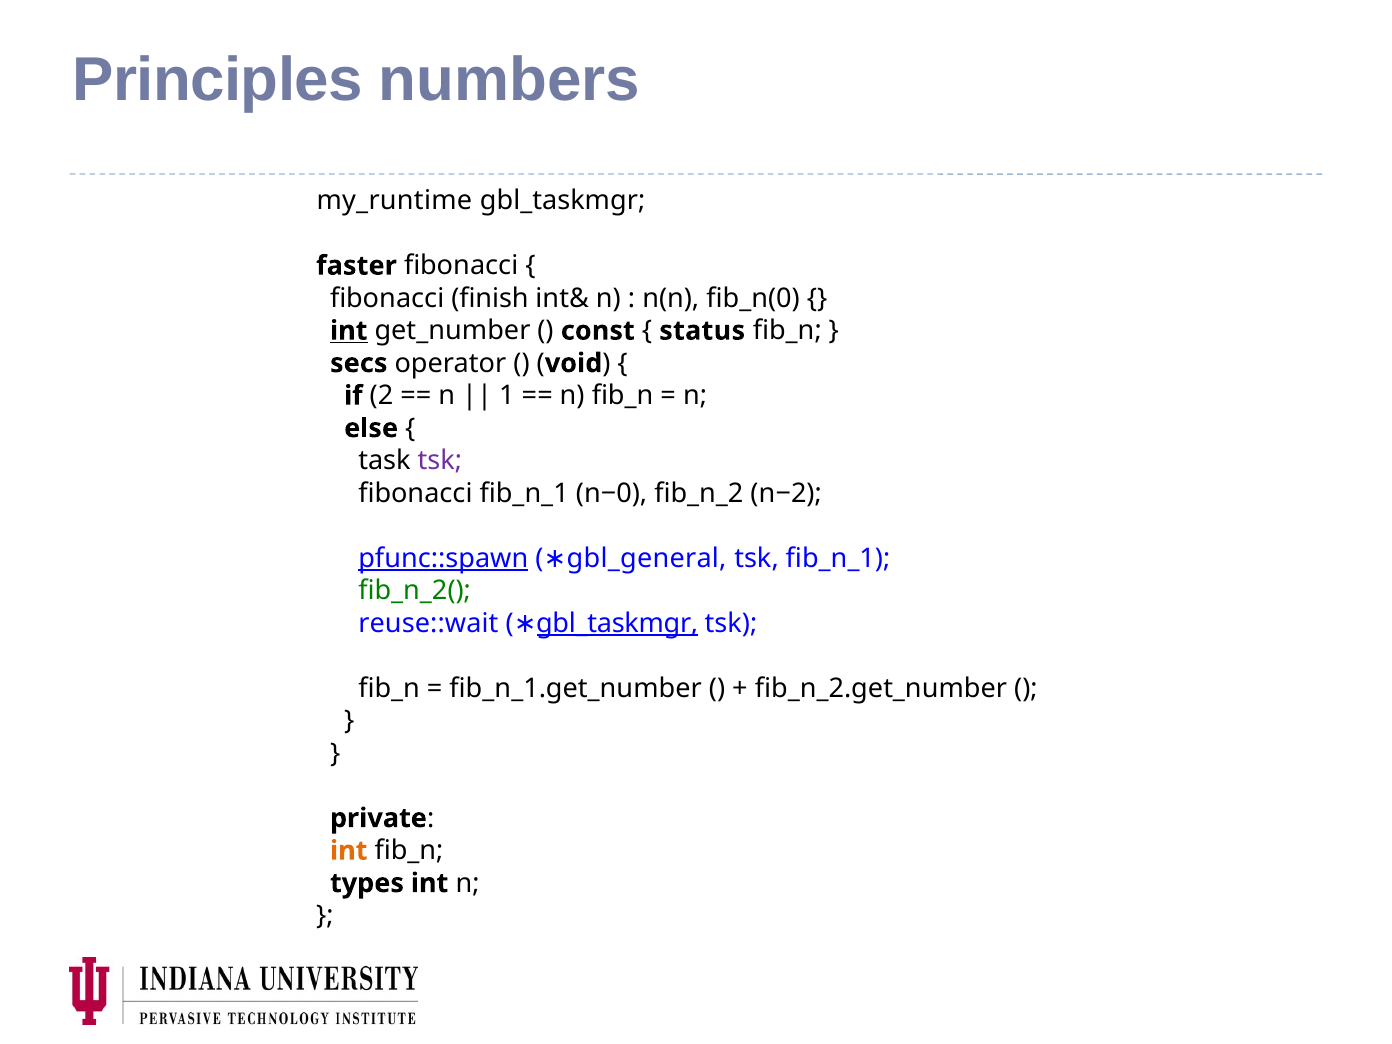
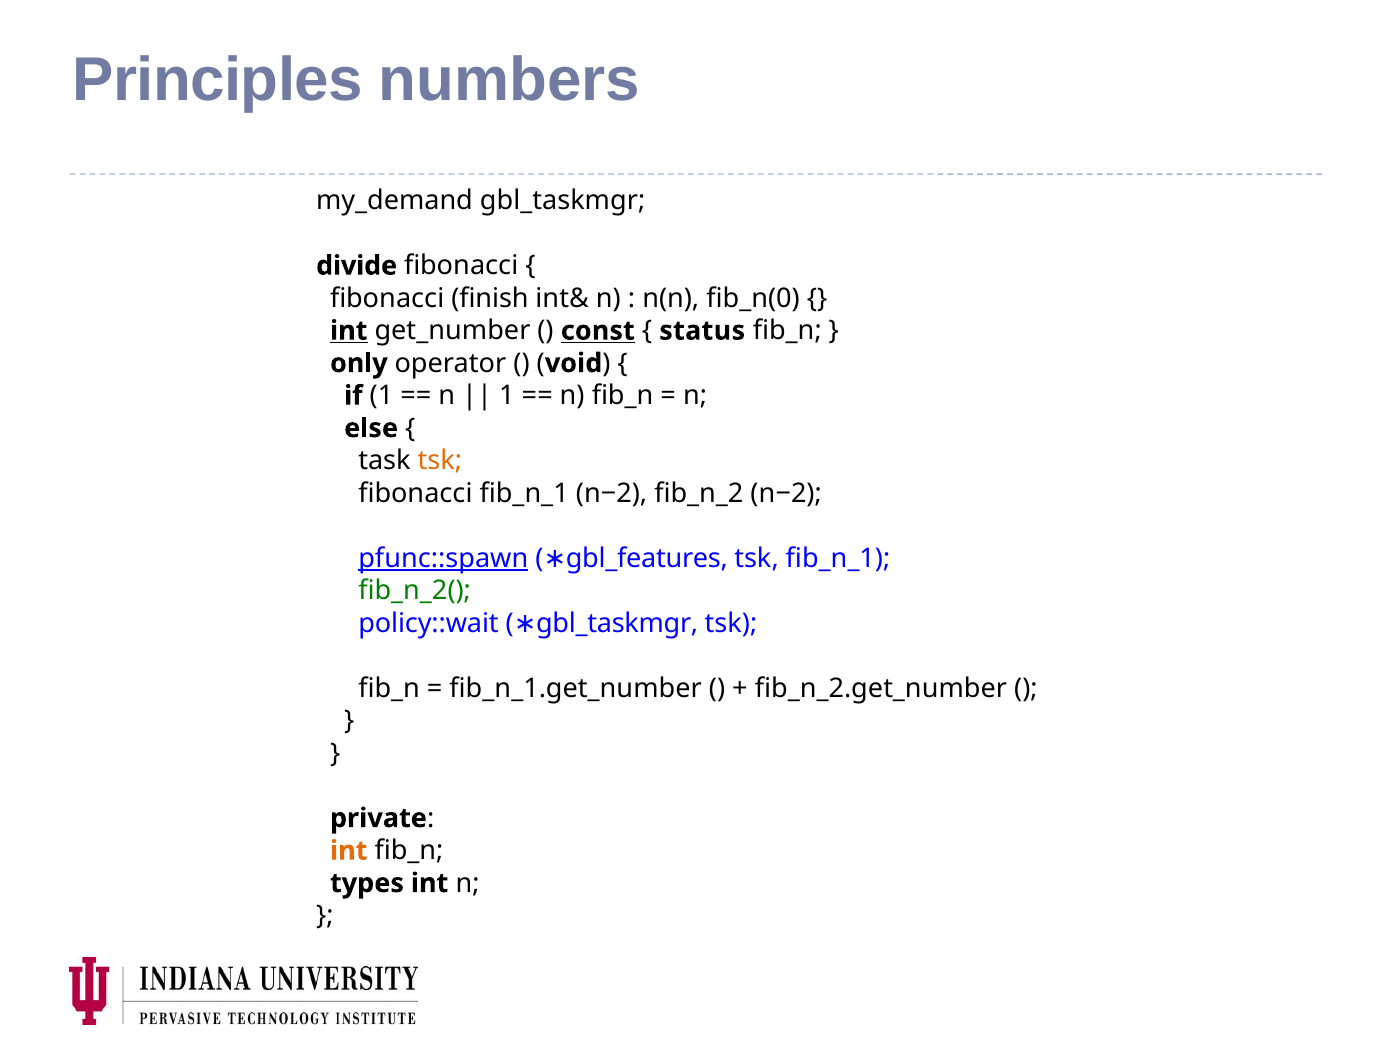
my_runtime: my_runtime -> my_demand (395, 201)
faster: faster -> divide (357, 266)
const underline: none -> present (598, 331)
secs: secs -> only (359, 363)
if 2: 2 -> 1 (382, 396)
tsk colour: purple -> orange (440, 461)
fib_n_1 n−0: n−0 -> n−2 (612, 493)
gbl_general: gbl_general -> gbl_features (647, 558)
reuse::wait: reuse::wait -> policy::wait (428, 623)
gbl_taskmgr underline: present -> none (617, 623)
